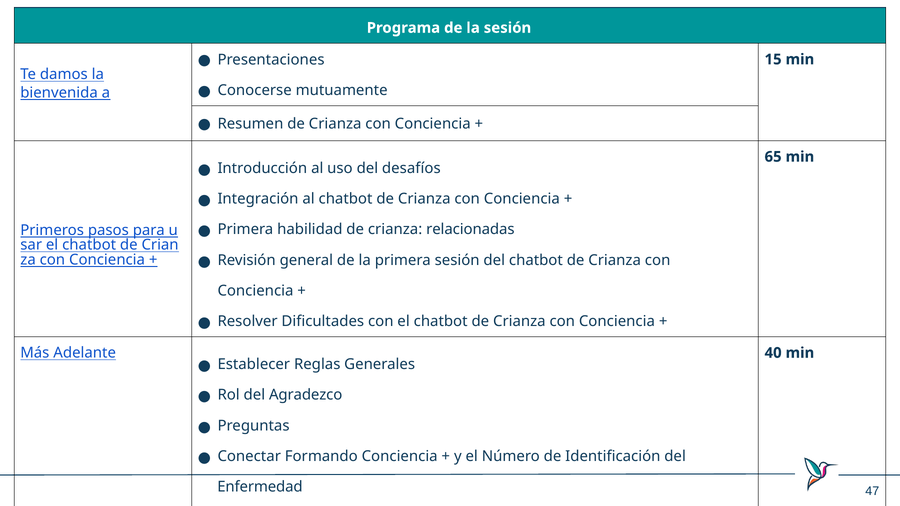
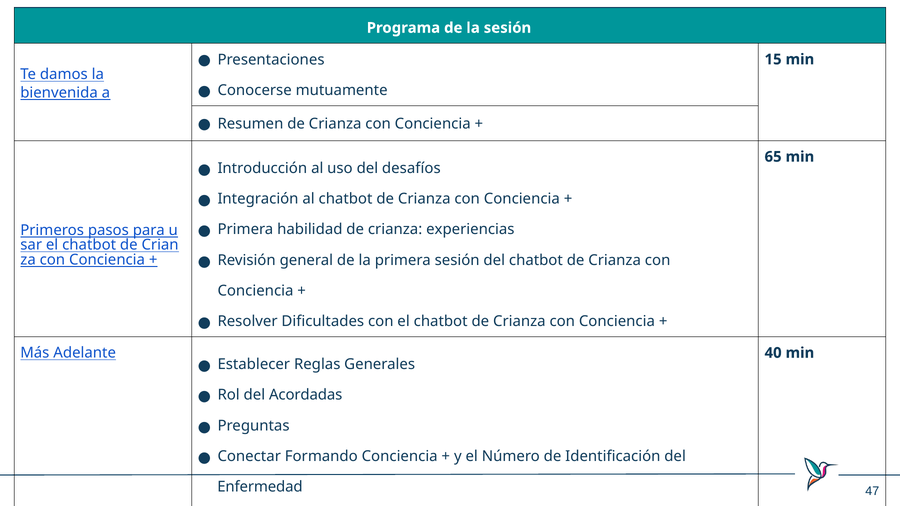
relacionadas: relacionadas -> experiencias (470, 230)
Agradezco: Agradezco -> Acordadas (306, 395)
